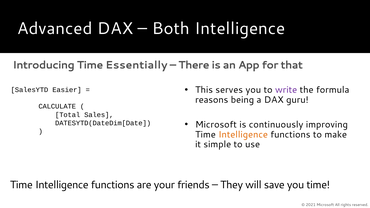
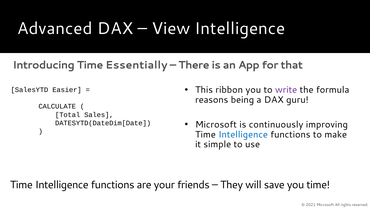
Both: Both -> View (171, 29)
serves: serves -> ribbon (229, 90)
Intelligence colour: orange -> blue (243, 135)
